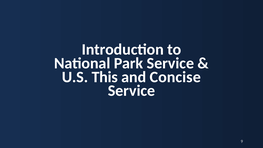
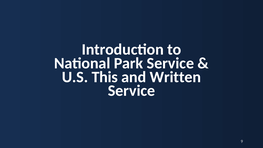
Concise: Concise -> Written (175, 77)
